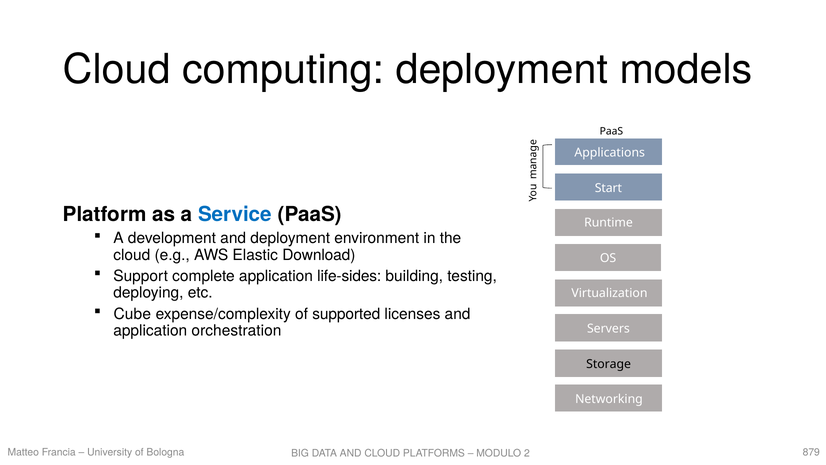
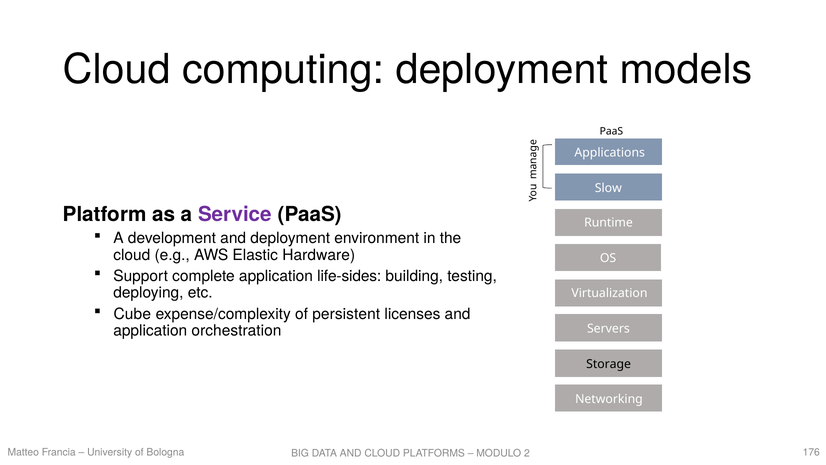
Start: Start -> Slow (608, 188)
Service colour: blue -> purple (235, 214)
Download: Download -> Hardware (319, 255)
supported: supported -> persistent (346, 314)
879: 879 -> 176 (811, 452)
